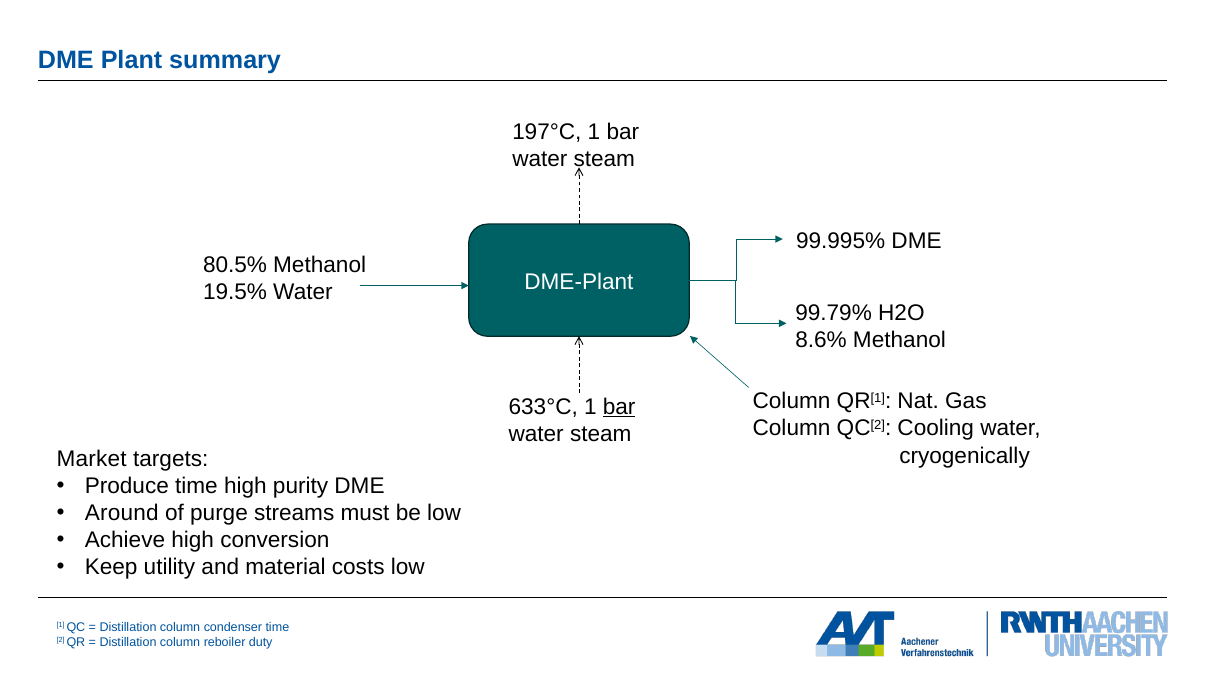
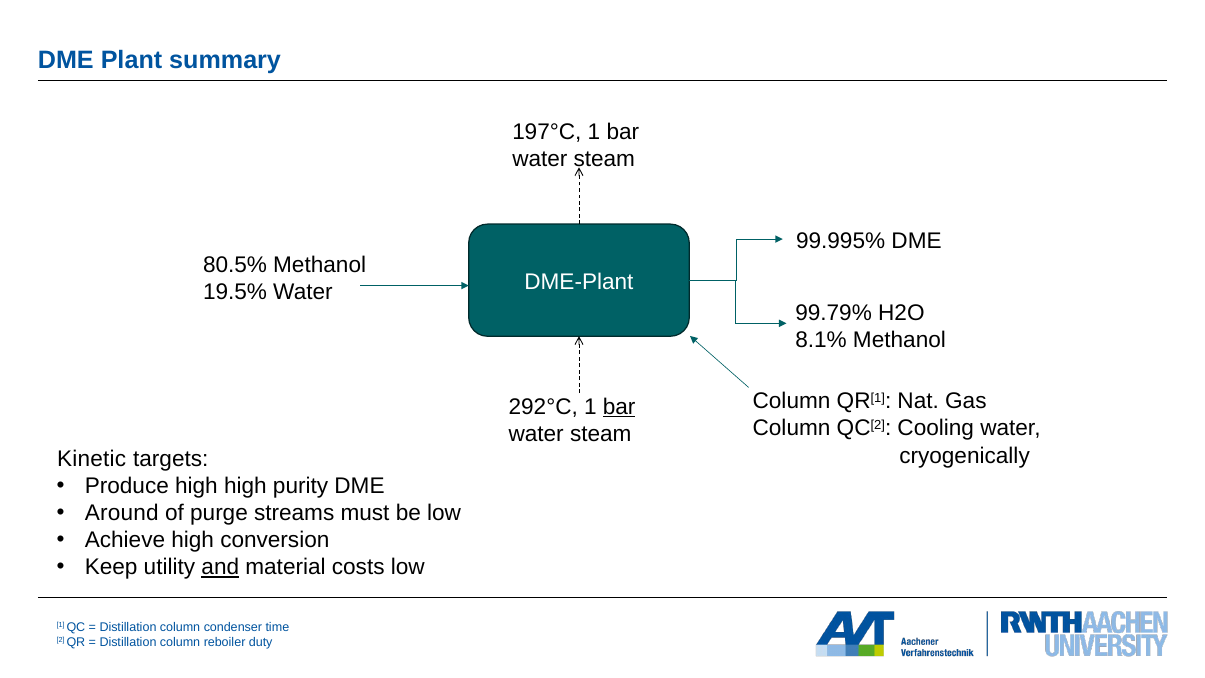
8.6%: 8.6% -> 8.1% (821, 340)
633°C: 633°C -> 292°C (543, 407)
Market: Market -> Kinetic (92, 459)
Produce time: time -> high (196, 486)
and underline: none -> present (220, 567)
